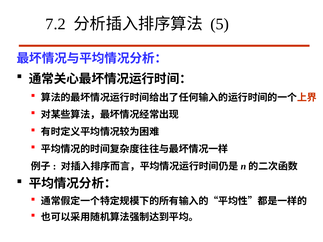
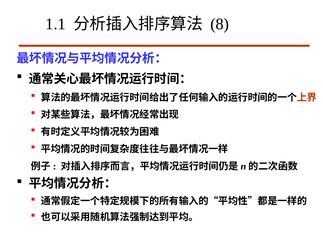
7.2: 7.2 -> 1.1 (56, 24)
5: 5 -> 8 (220, 24)
